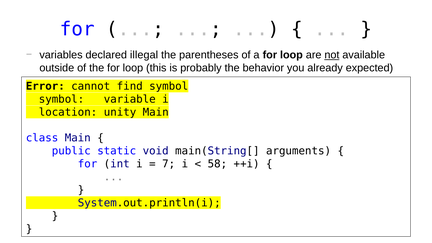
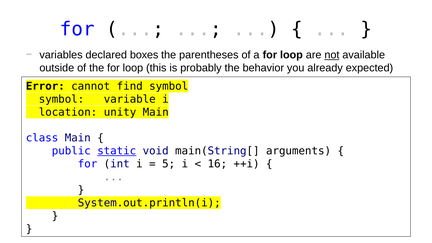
illegal: illegal -> boxes (144, 55)
static underline: none -> present (117, 151)
7: 7 -> 5 (169, 164)
58: 58 -> 16 (217, 164)
